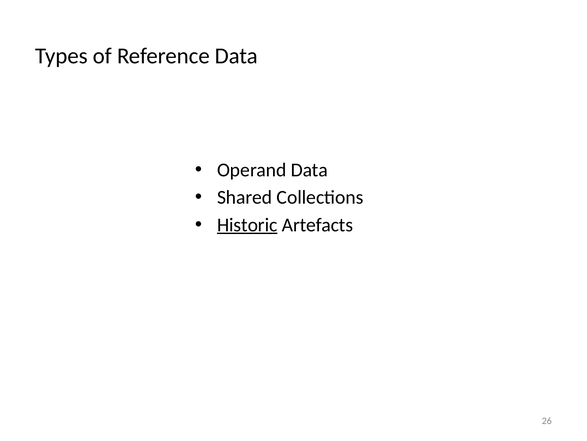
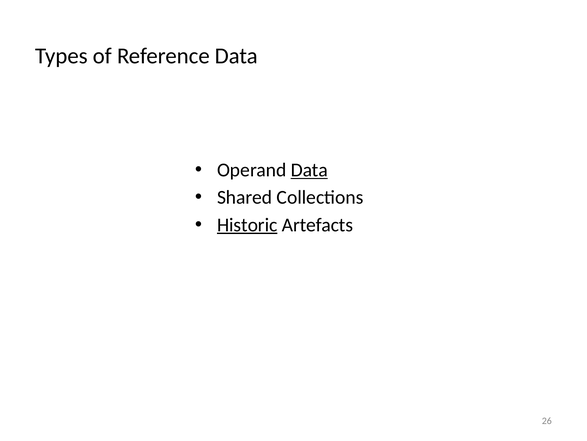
Data underline: none -> present (309, 170)
